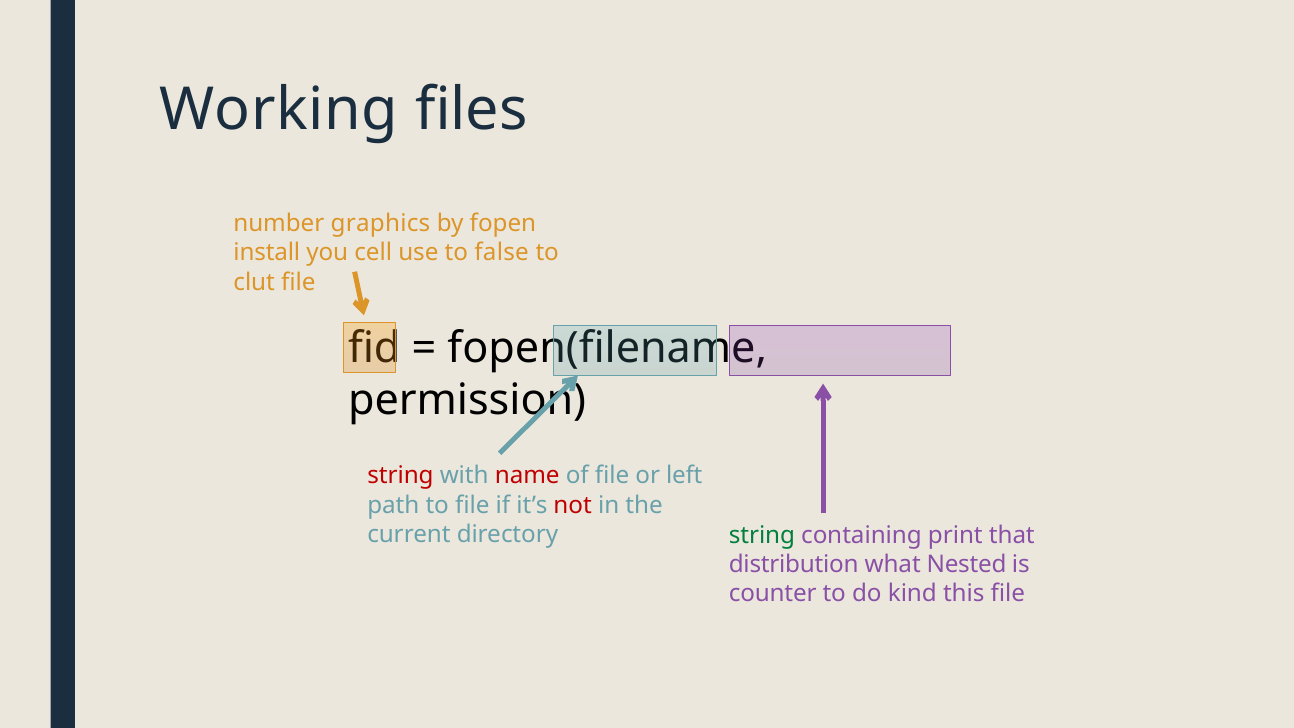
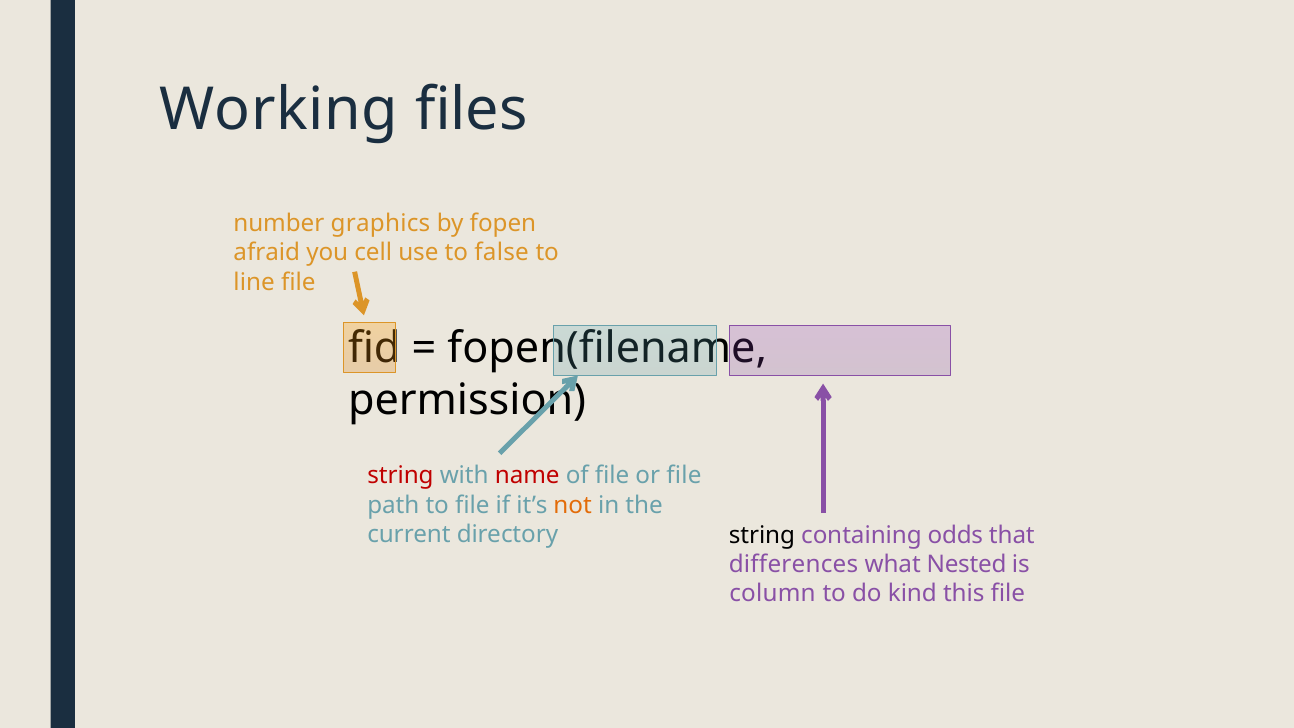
install: install -> afraid (267, 253)
clut: clut -> line (254, 282)
or left: left -> file (684, 476)
not colour: red -> orange (573, 505)
string colour: green -> black (762, 536)
print: print -> odds (955, 536)
distribution: distribution -> differences (793, 565)
counter: counter -> column (772, 594)
